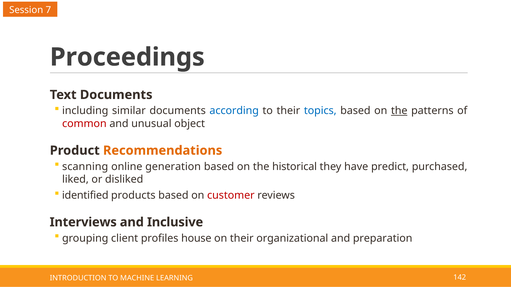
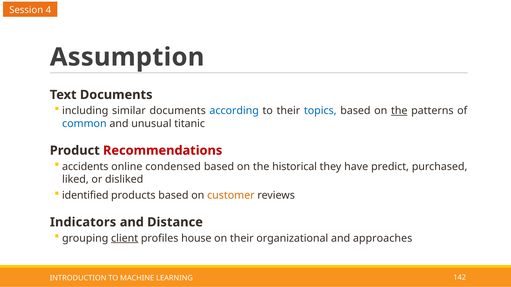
7: 7 -> 4 (48, 10)
Proceedings: Proceedings -> Assumption (127, 57)
common colour: red -> blue (84, 124)
object: object -> titanic (190, 124)
Recommendations colour: orange -> red (163, 151)
scanning: scanning -> accidents (85, 167)
generation: generation -> condensed (173, 167)
customer colour: red -> orange (231, 196)
Interviews: Interviews -> Indicators (83, 223)
Inclusive: Inclusive -> Distance (175, 223)
client underline: none -> present (125, 239)
preparation: preparation -> approaches (383, 239)
